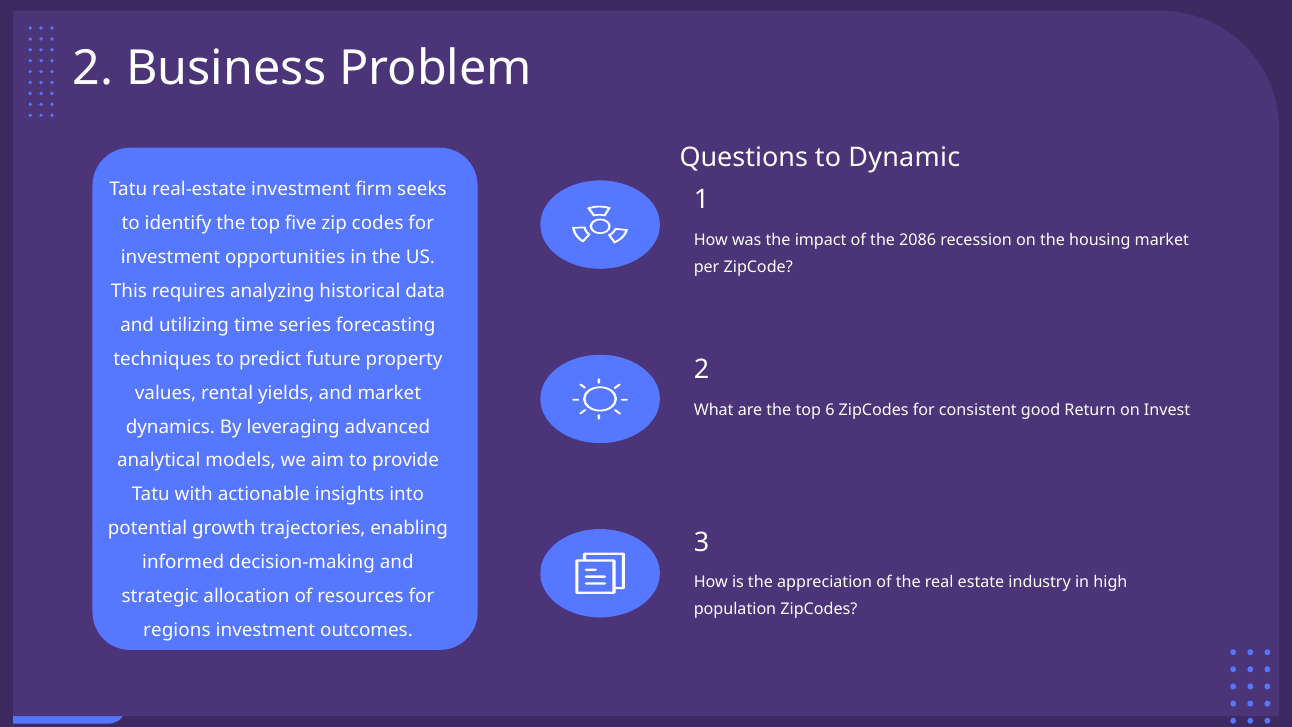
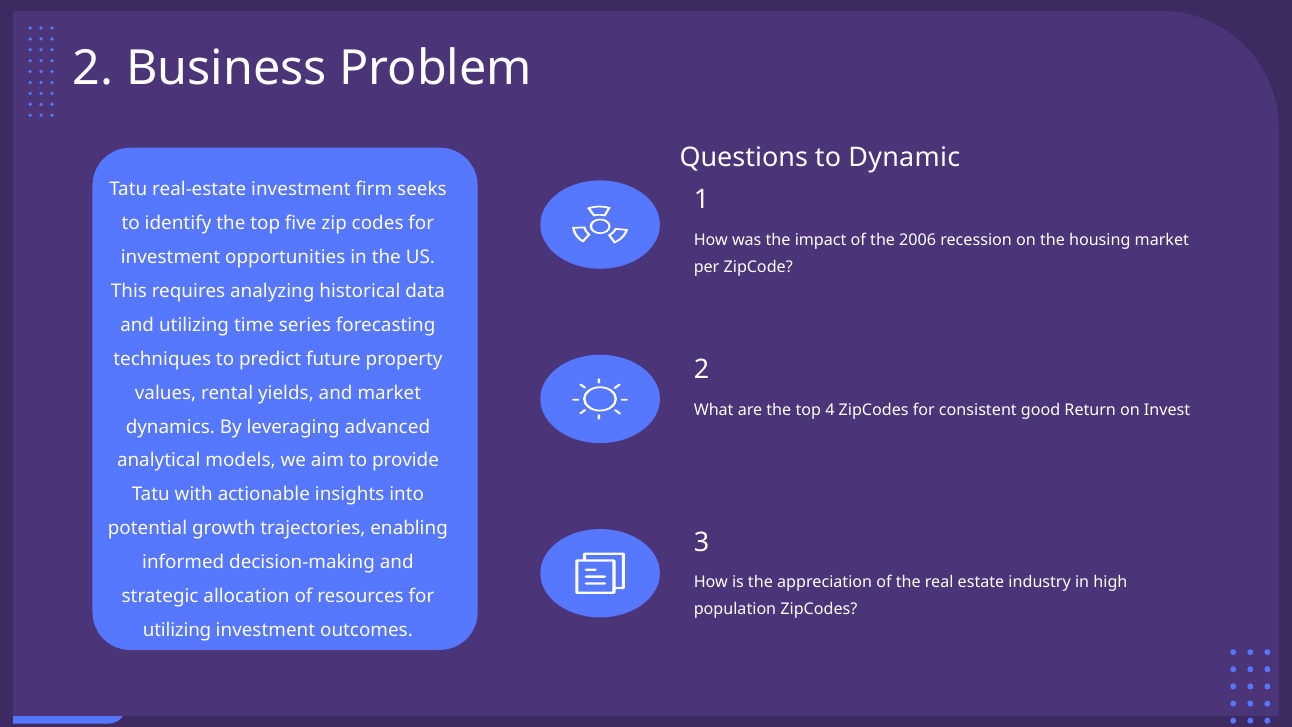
2086: 2086 -> 2006 (918, 240)
6: 6 -> 4 (830, 410)
regions: regions -> utilizing (177, 630)
